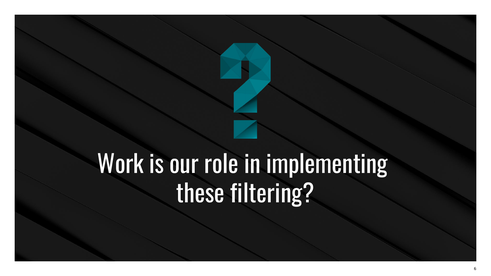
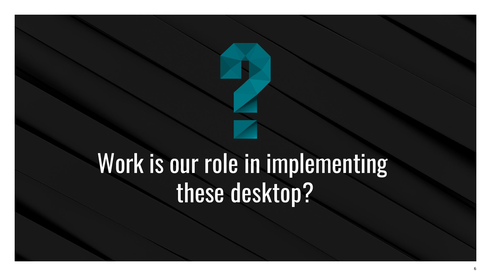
filtering: filtering -> desktop (272, 195)
